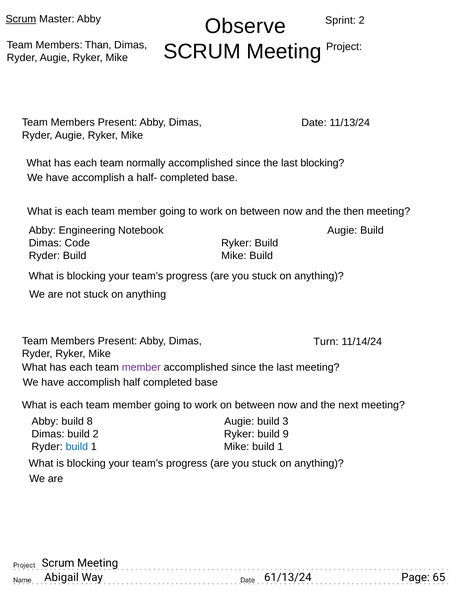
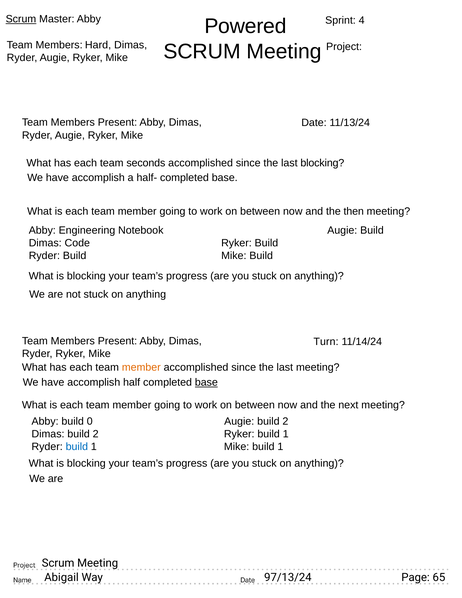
Sprint 2: 2 -> 4 (362, 20)
Observe: Observe -> Powered (246, 26)
Than: Than -> Hard (98, 45)
normally: normally -> seconds (146, 163)
member colour: purple -> orange (141, 367)
base underline: none -> present (206, 382)
8: 8 -> 0 (90, 421)
Augie build 3: 3 -> 2 (285, 421)
Ryker build 9: 9 -> 1 (286, 434)
61/13/24: 61/13/24 -> 97/13/24 (288, 577)
